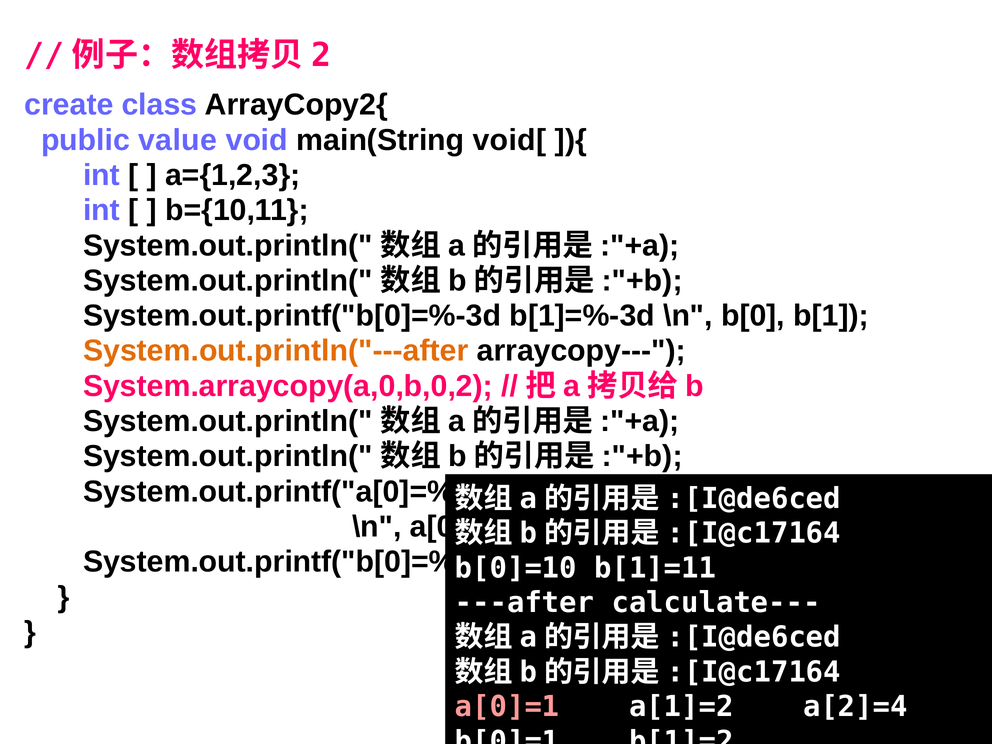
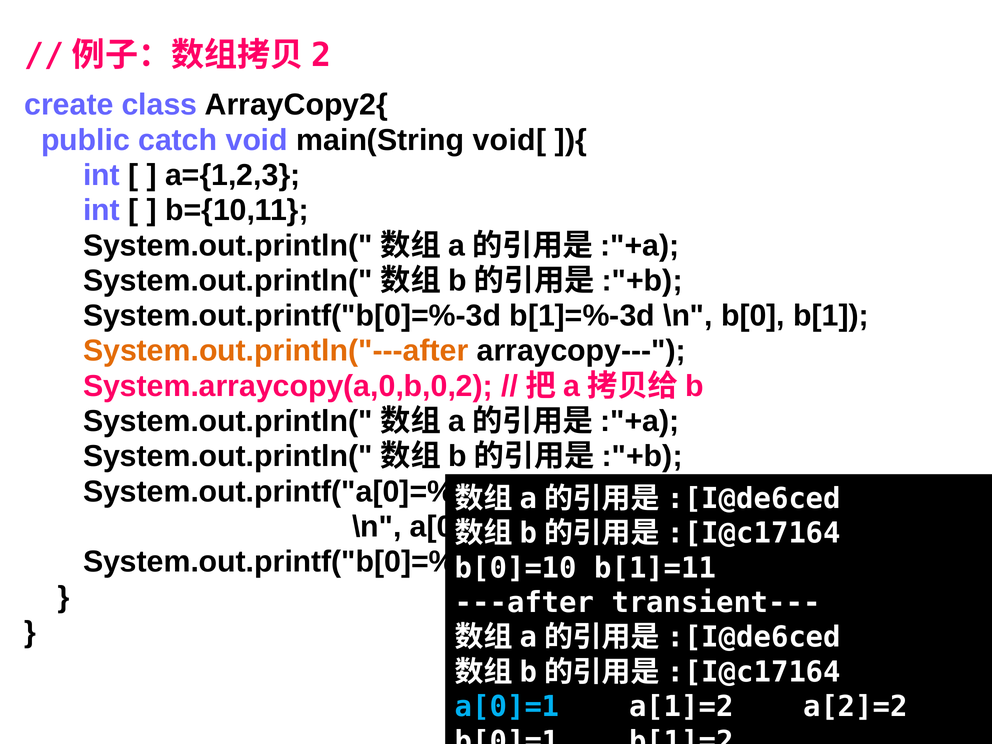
value: value -> catch (178, 140)
calculate---: calculate--- -> transient--- (716, 603)
a[0]=1 colour: pink -> light blue (507, 707)
a[2]=4: a[2]=4 -> a[2]=2 (855, 707)
